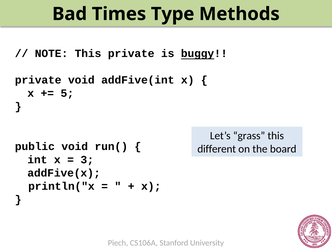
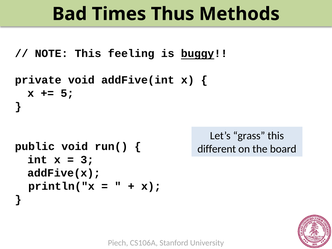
Type: Type -> Thus (173, 14)
This private: private -> feeling (131, 53)
